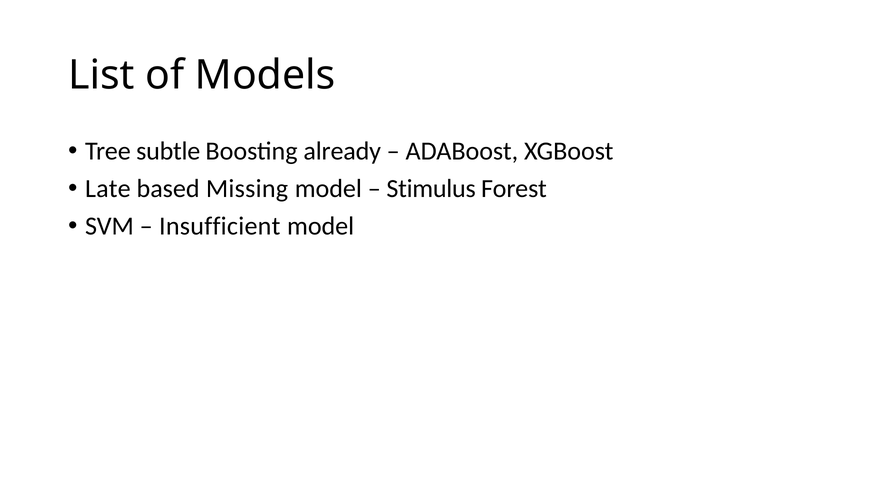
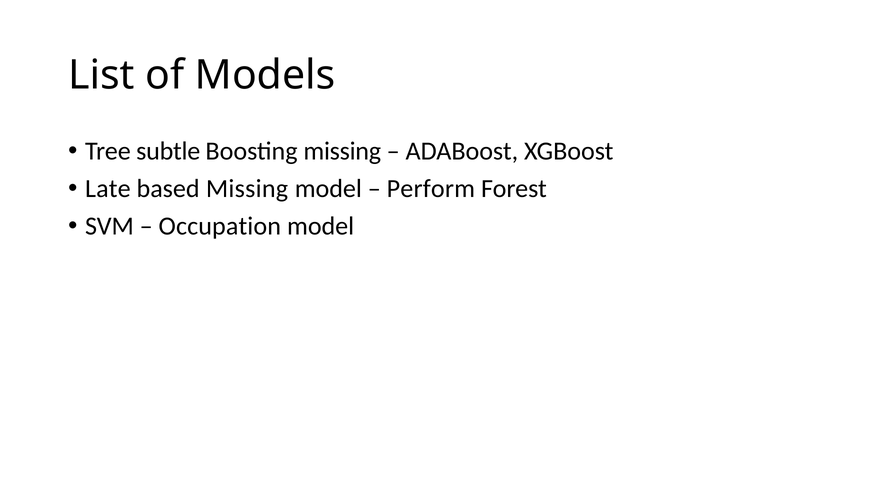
Boosting already: already -> missing (342, 151)
Stimulus: Stimulus -> Perform (431, 189)
Insufficient: Insufficient -> Occupation (220, 226)
